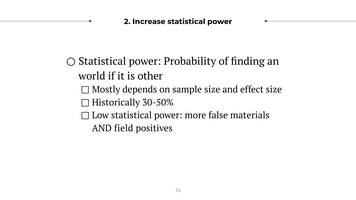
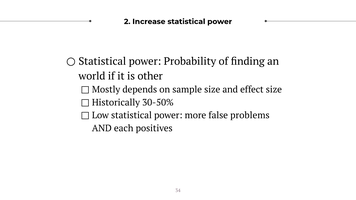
materials: materials -> problems (250, 115)
field: field -> each (124, 128)
